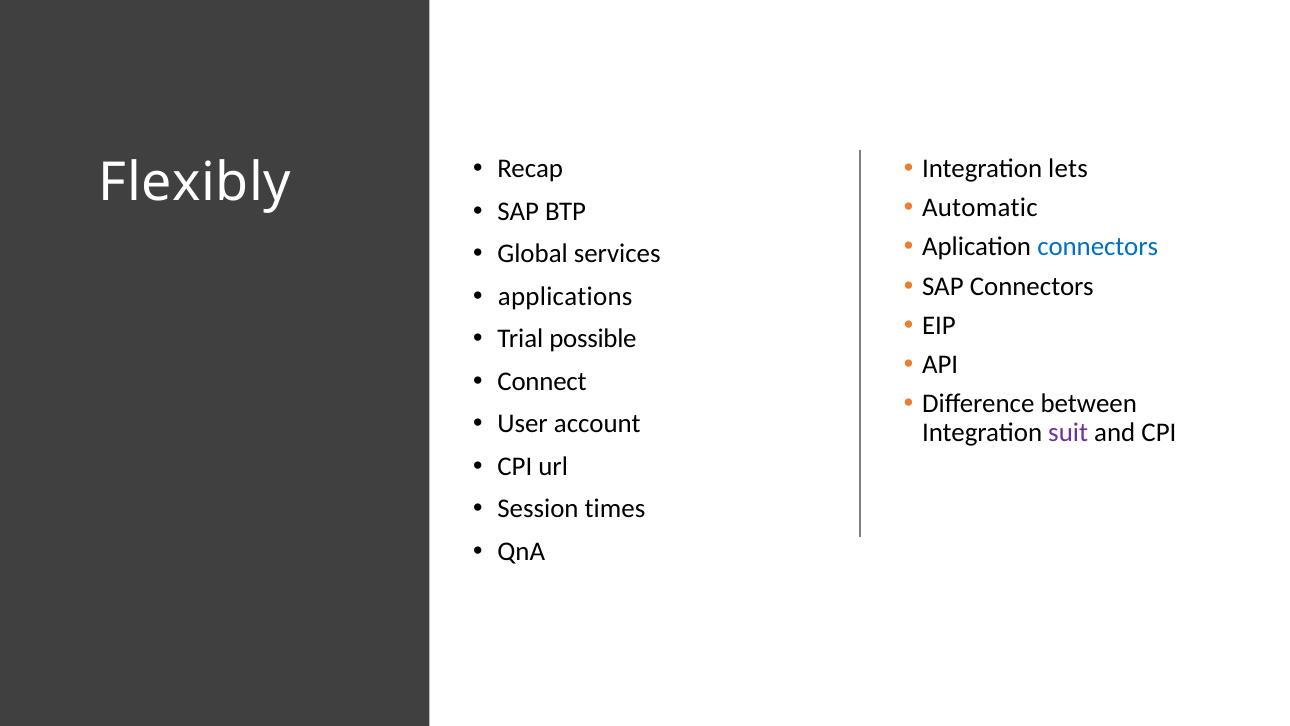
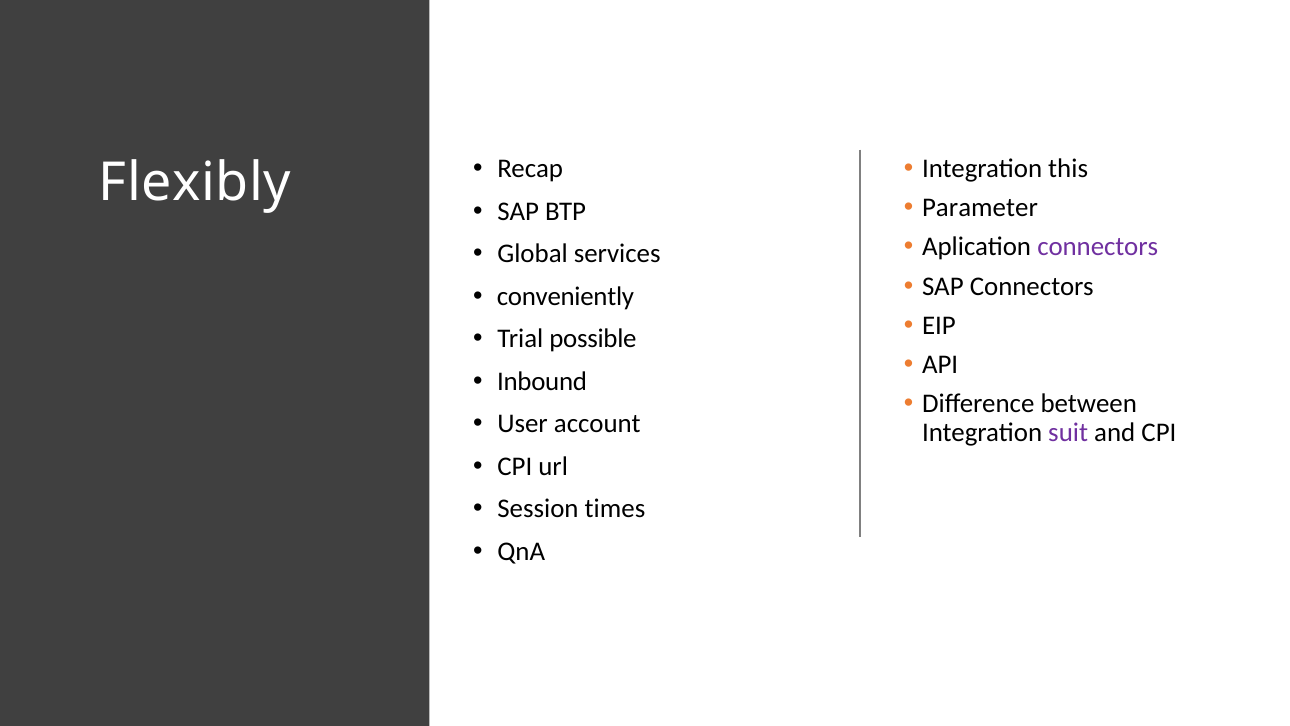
lets: lets -> this (1068, 169)
Automatic: Automatic -> Parameter (980, 208)
connectors colour: blue -> purple (1098, 247)
applications: applications -> conveniently (565, 296)
Connect: Connect -> Inbound (542, 381)
